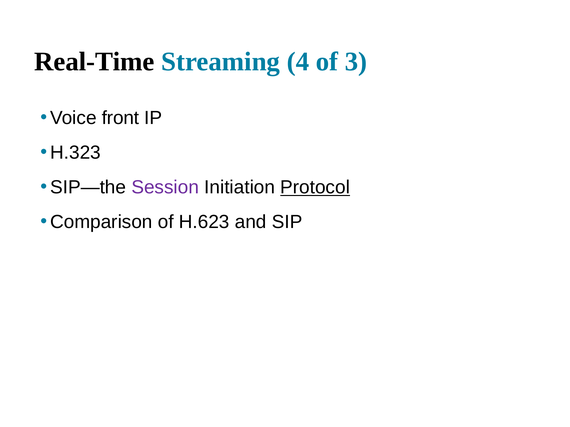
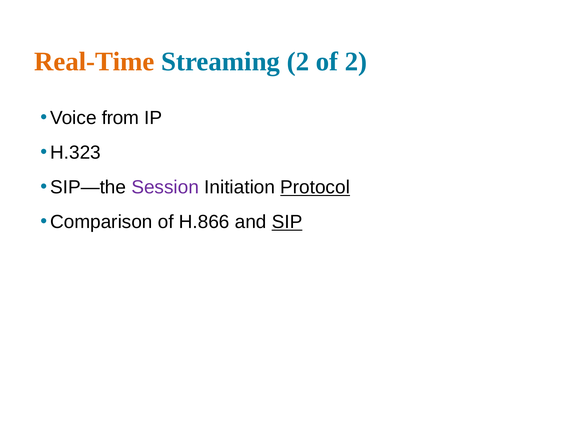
Real-Time colour: black -> orange (94, 62)
Streaming 4: 4 -> 2 (298, 62)
of 3: 3 -> 2 (356, 62)
front: front -> from (120, 118)
H.623: H.623 -> H.866 (204, 222)
SIP underline: none -> present (287, 222)
